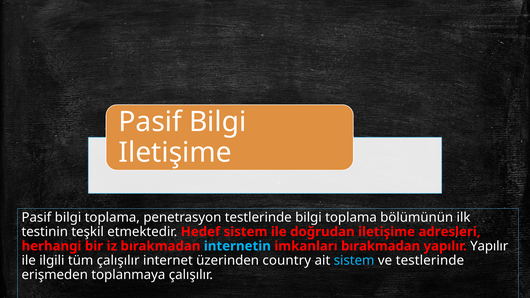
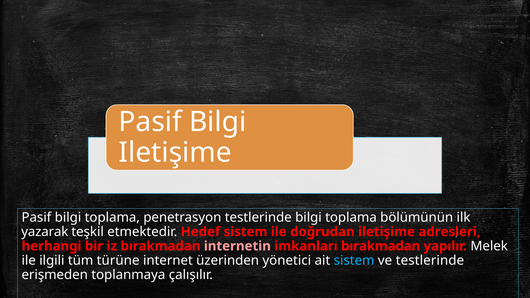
testinin: testinin -> yazarak (45, 232)
internetin colour: light blue -> pink (237, 246)
yapılır Yapılır: Yapılır -> Melek (489, 246)
tüm çalışılır: çalışılır -> türüne (118, 261)
country: country -> yönetici (287, 261)
